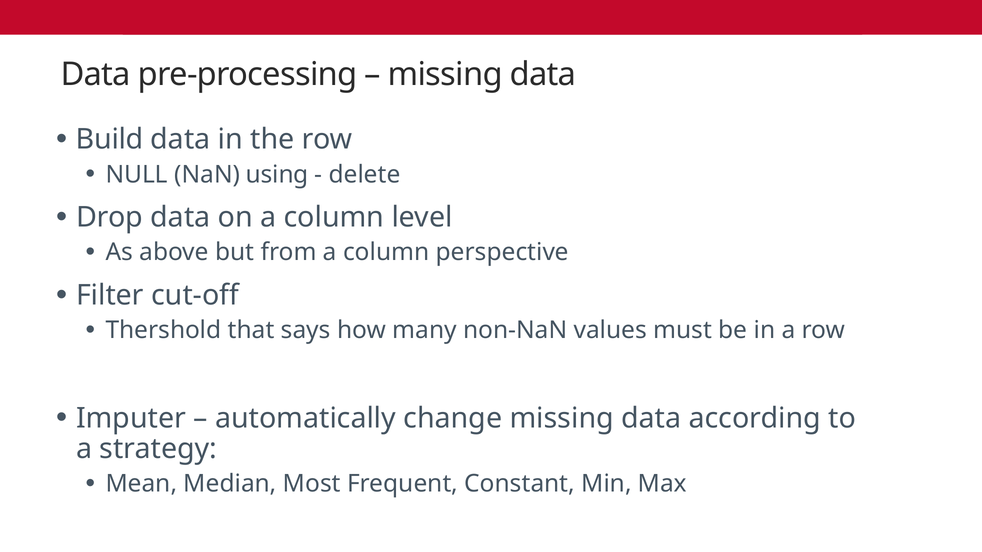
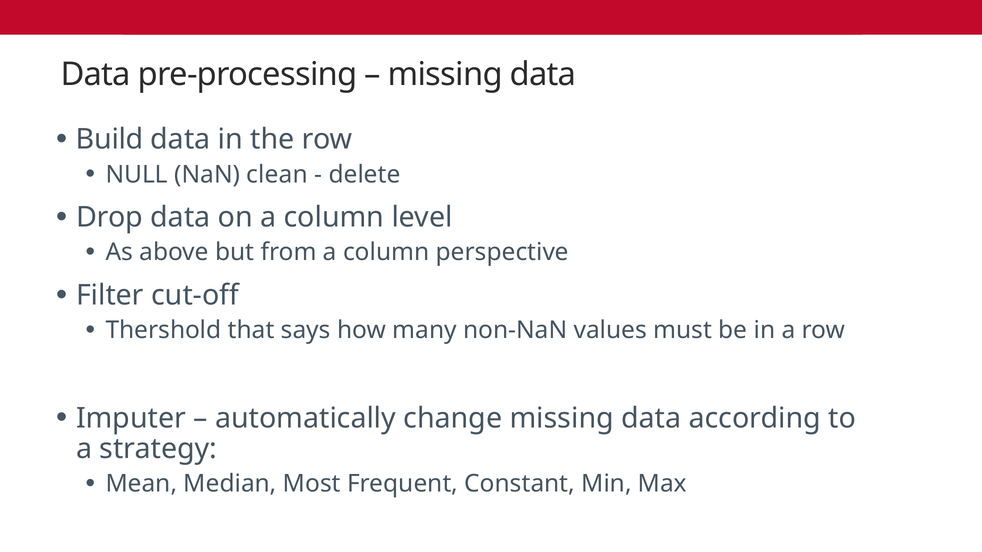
using: using -> clean (277, 175)
